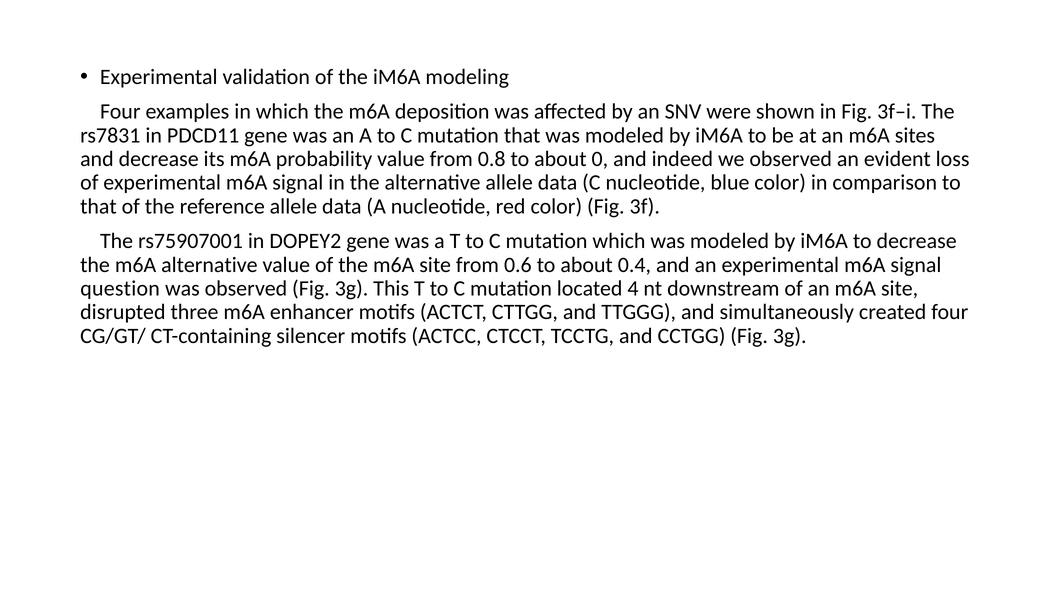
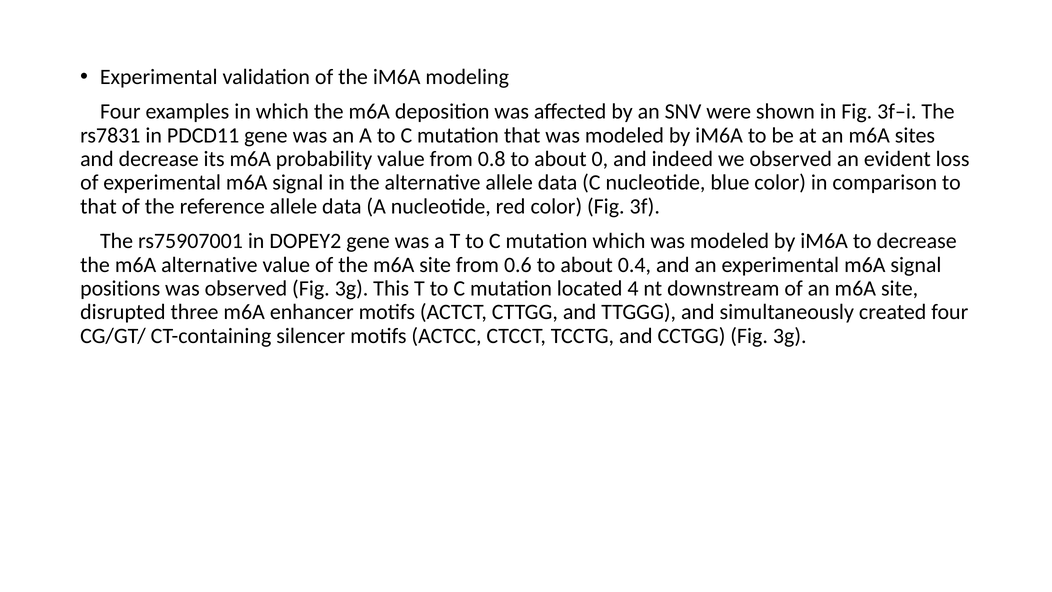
question: question -> positions (120, 288)
